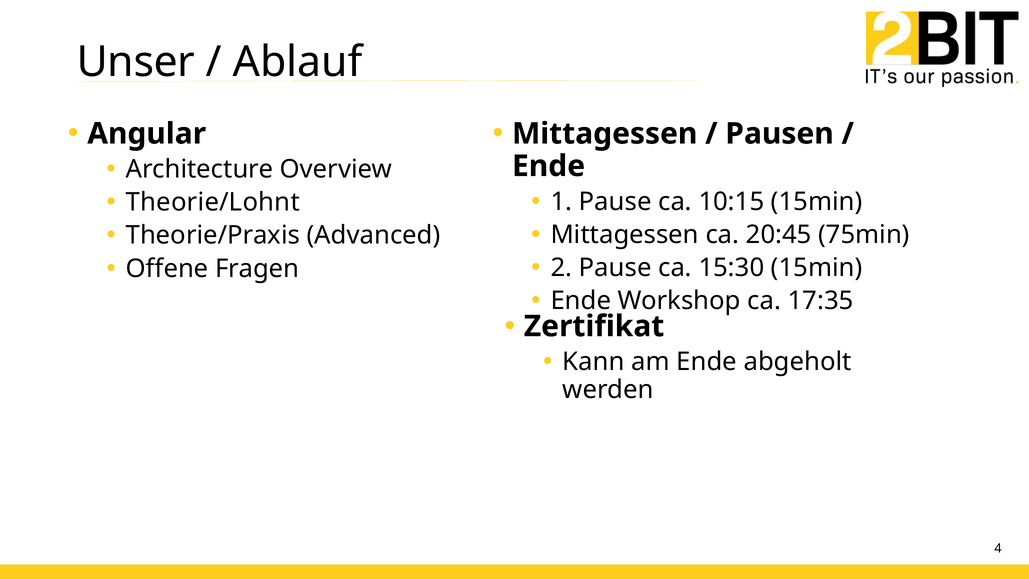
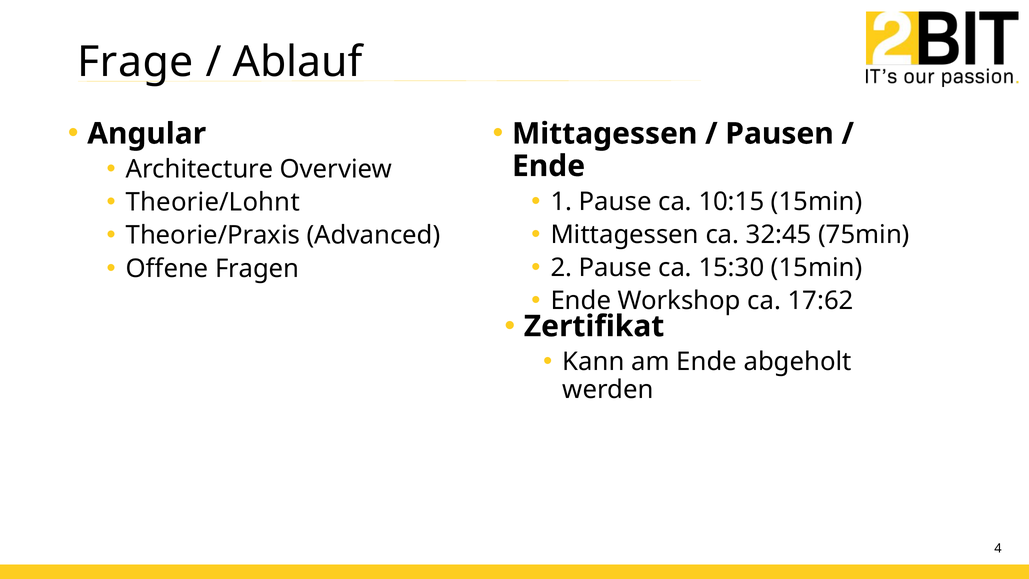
Unser: Unser -> Frage (135, 62)
20:45: 20:45 -> 32:45 (779, 235)
17:35: 17:35 -> 17:62 (821, 301)
